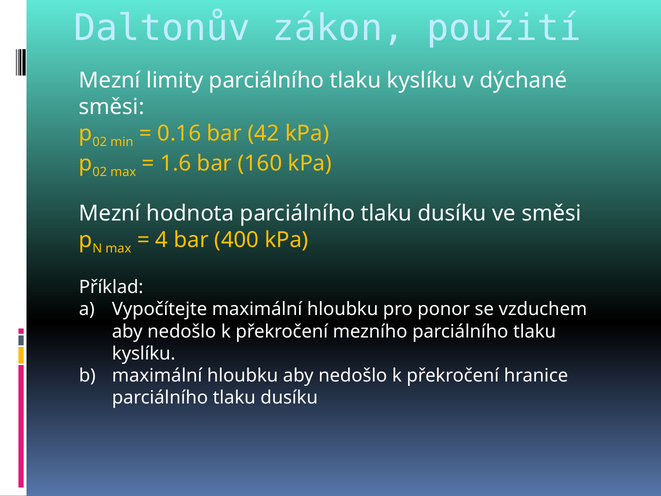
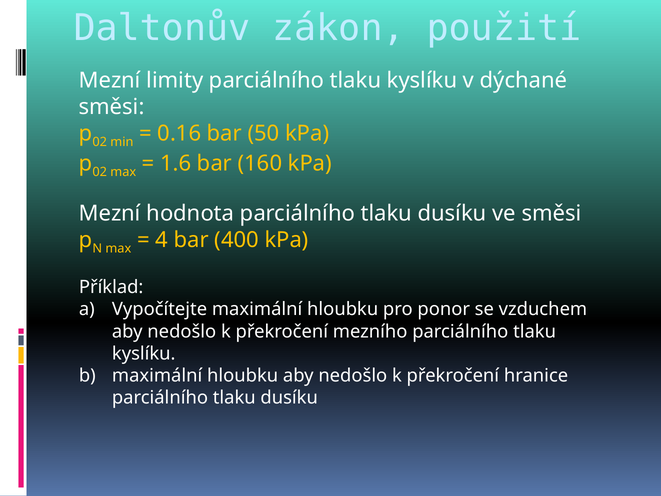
42: 42 -> 50 (264, 133)
